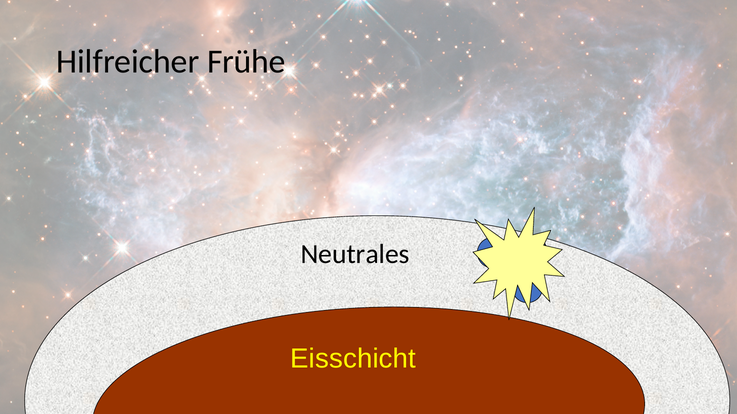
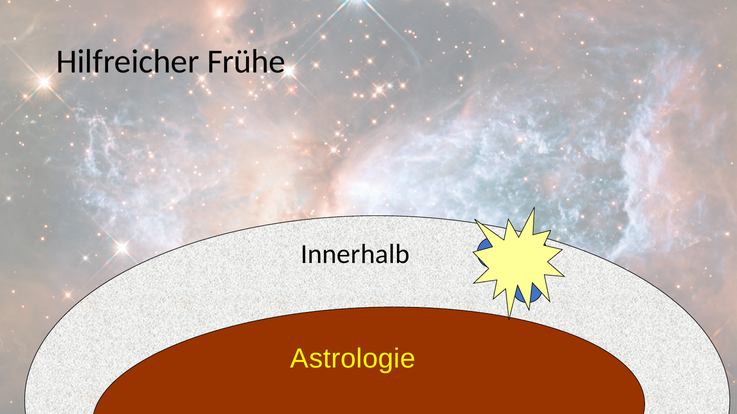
Neutrales: Neutrales -> Innerhalb (355, 255)
Eisschicht: Eisschicht -> Astrologie (353, 359)
